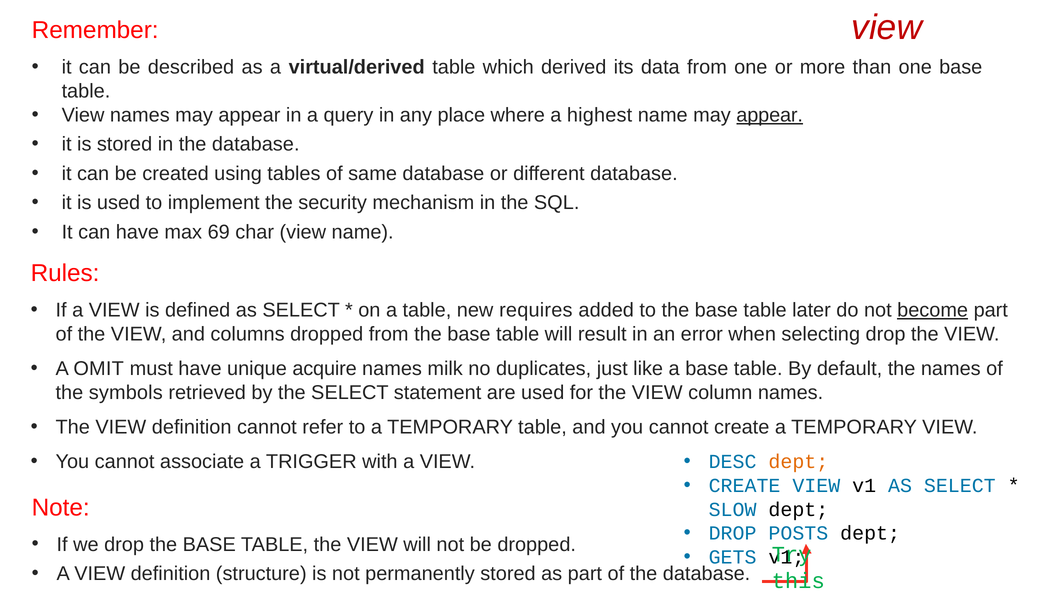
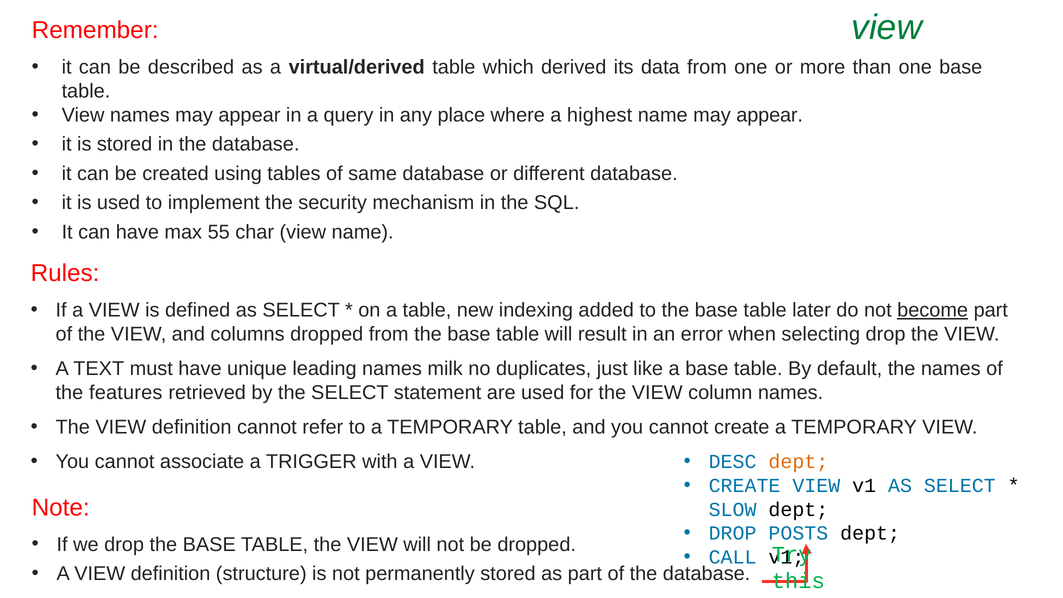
view colour: red -> green (887, 28)
appear underline: present -> none (770, 115)
69: 69 -> 55 (219, 232)
requires: requires -> indexing (536, 310)
OMIT: OMIT -> TEXT (99, 369)
acquire: acquire -> leading (325, 369)
symbols: symbols -> features (126, 392)
GETS: GETS -> CALL (733, 557)
